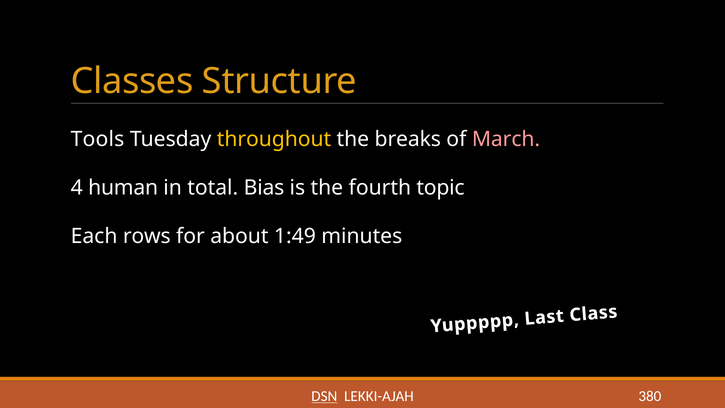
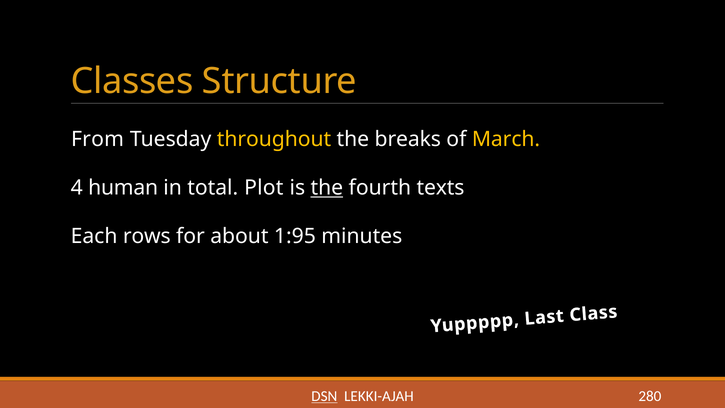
Tools: Tools -> From (97, 139)
March colour: pink -> yellow (506, 139)
Bias: Bias -> Plot (264, 188)
the underline: none -> present (327, 188)
topic: topic -> texts (440, 188)
1:49: 1:49 -> 1:95 (295, 236)
380: 380 -> 280 (650, 396)
